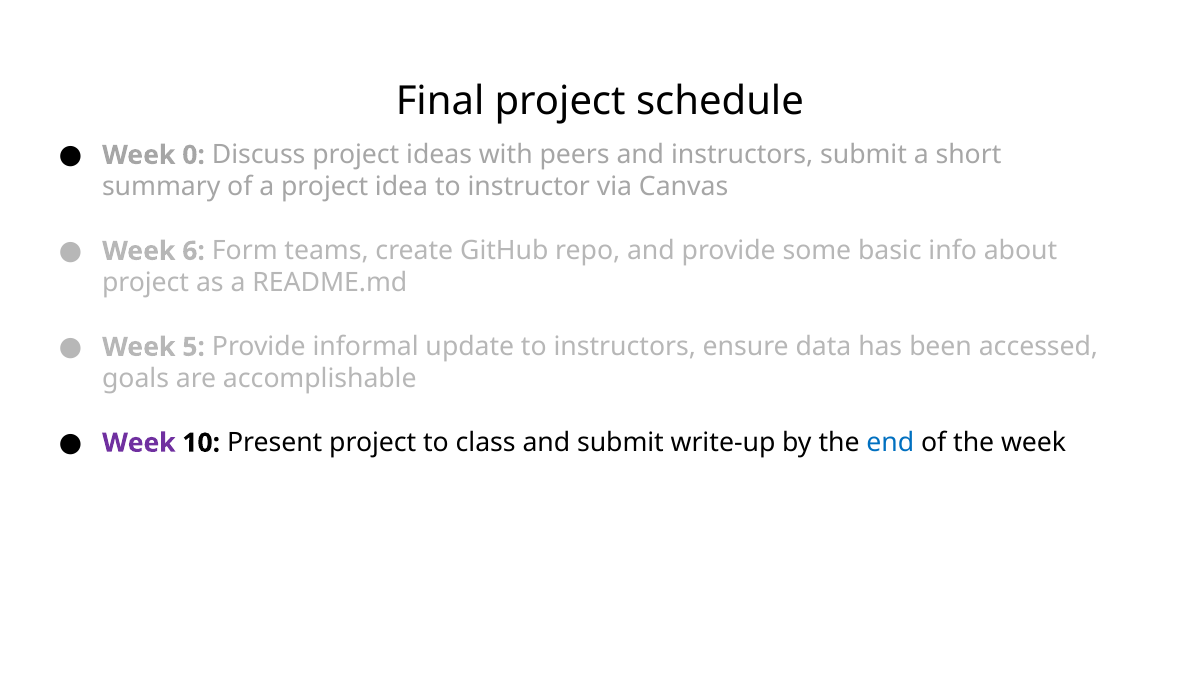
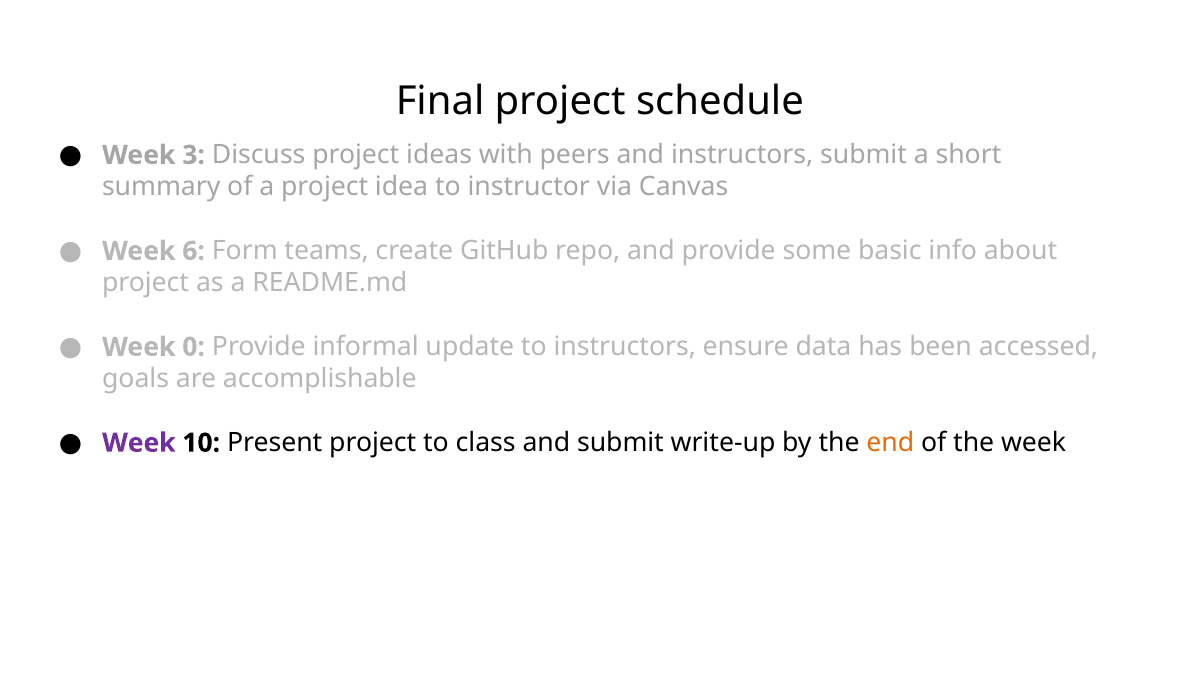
0: 0 -> 3 (194, 155)
5: 5 -> 0 (194, 347)
end colour: blue -> orange (890, 443)
